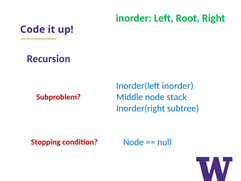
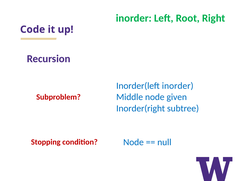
stack: stack -> given (177, 97)
